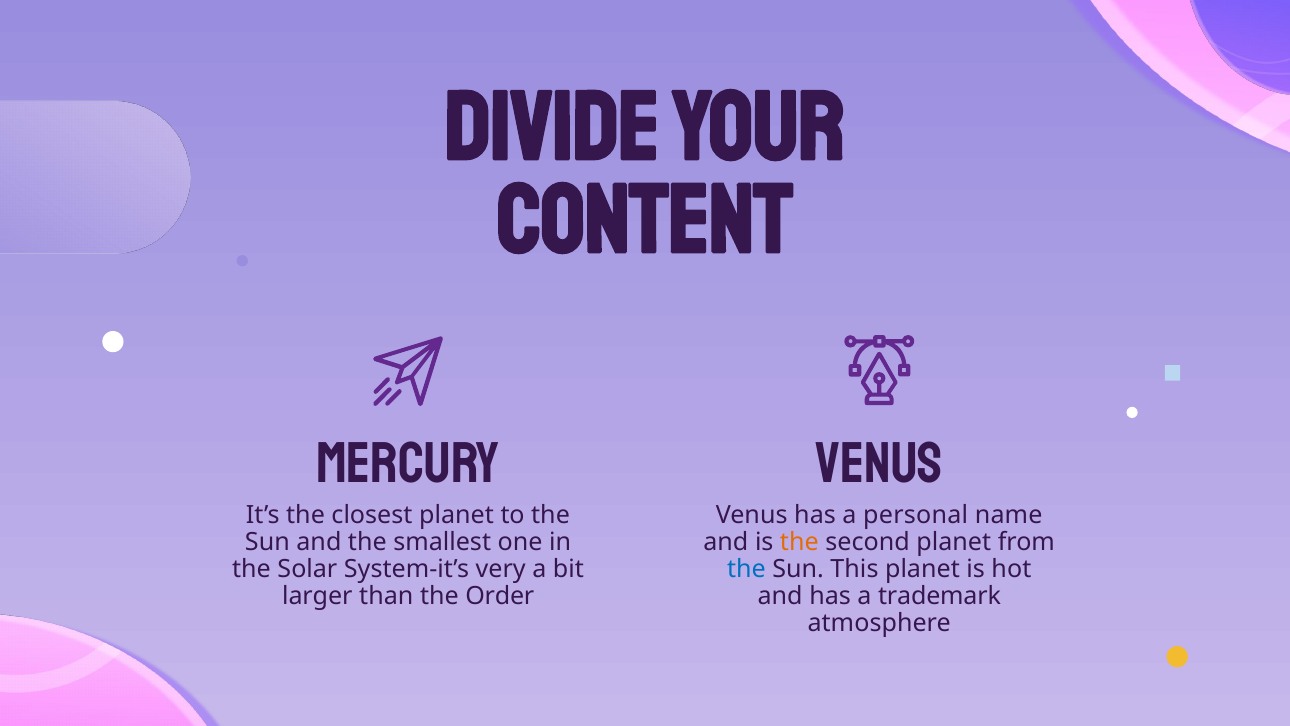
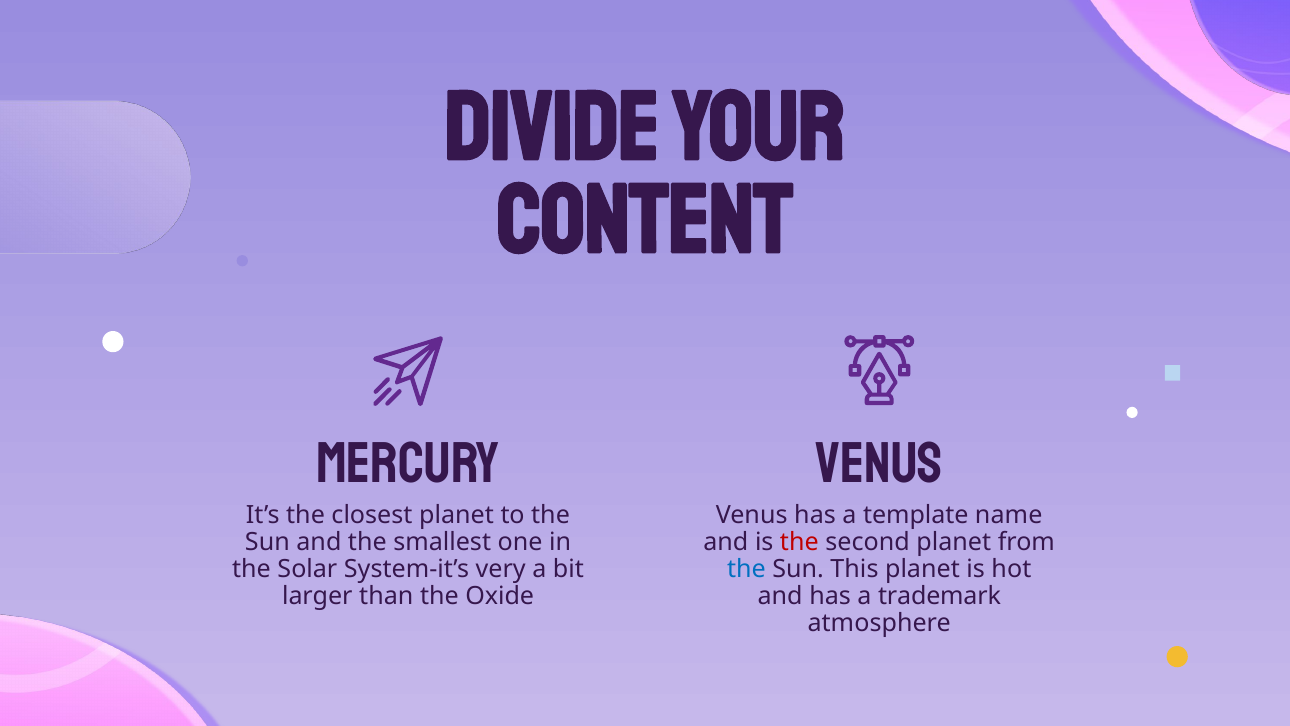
personal: personal -> template (916, 515)
the colour: orange -> red (799, 542)
Order: Order -> Oxide (500, 596)
